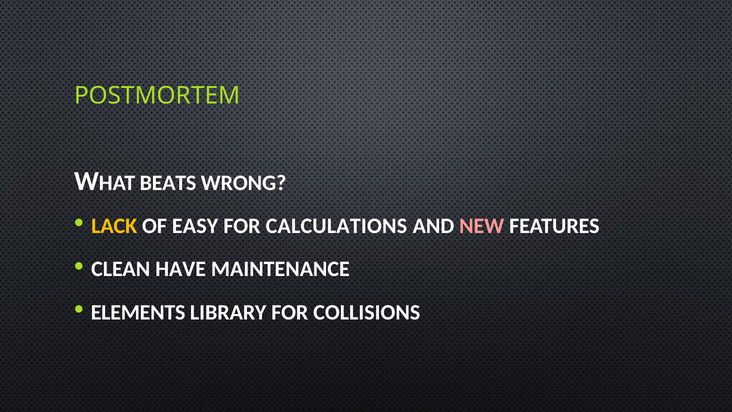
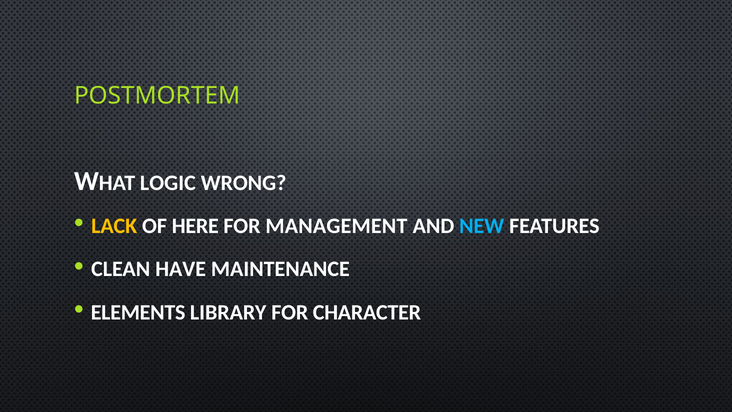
BEATS: BEATS -> LOGIC (168, 183)
EASY: EASY -> HERE (195, 226)
CALCULATIONS: CALCULATIONS -> MANAGEMENT (336, 226)
NEW colour: pink -> light blue (482, 226)
COLLISIONS: COLLISIONS -> CHARACTER (367, 312)
